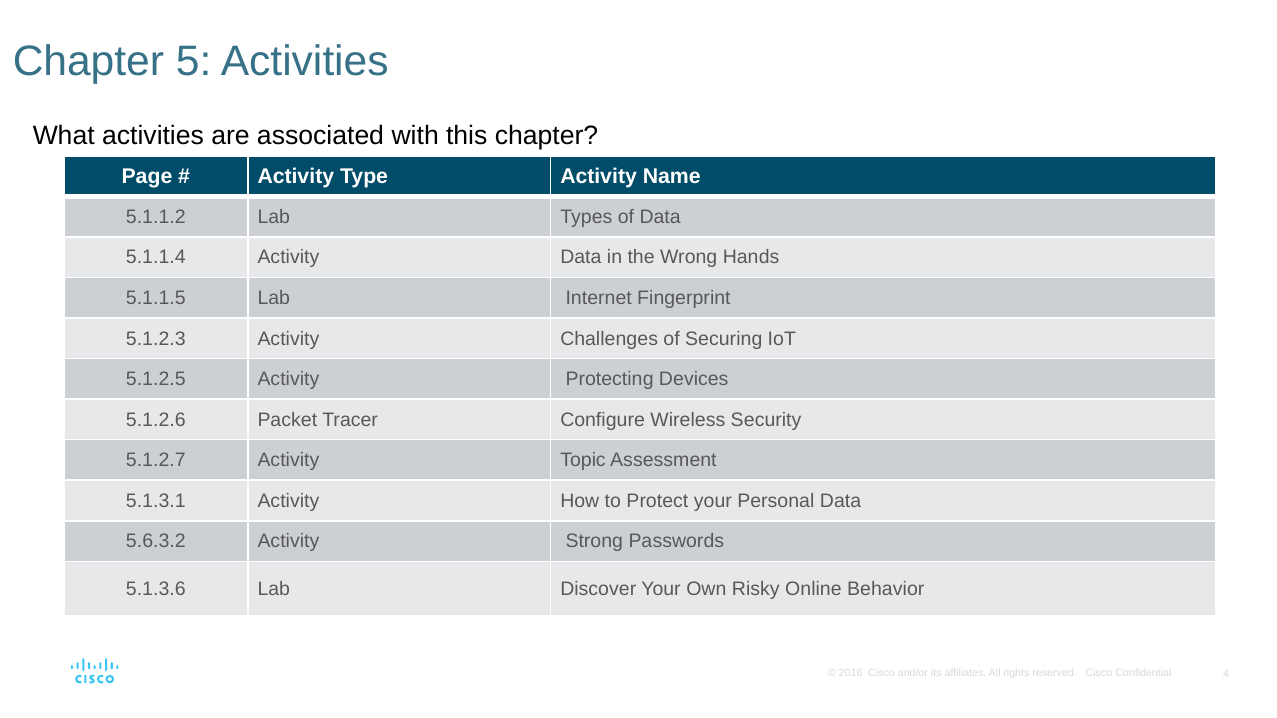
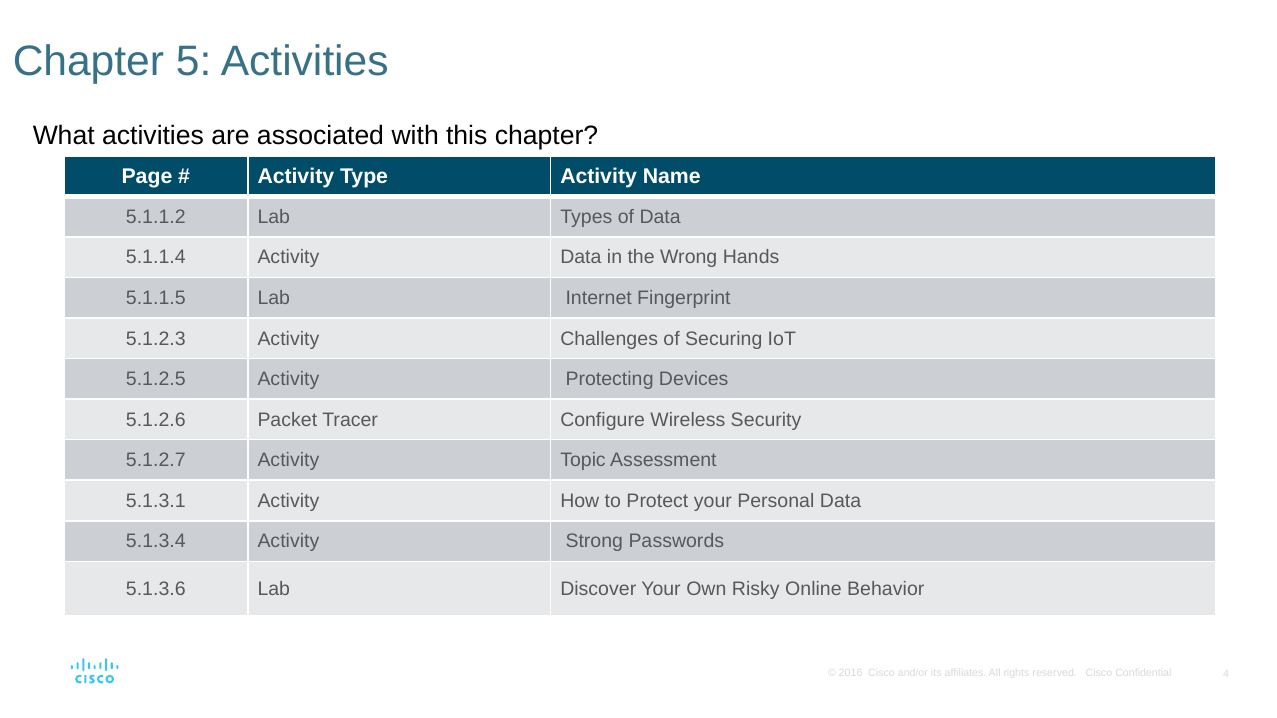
5.6.3.2: 5.6.3.2 -> 5.1.3.4 (156, 542)
